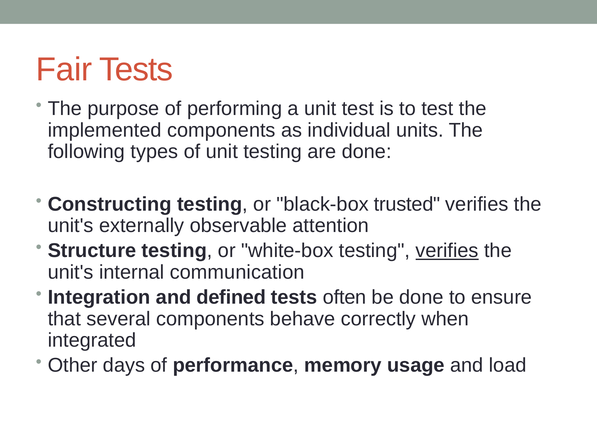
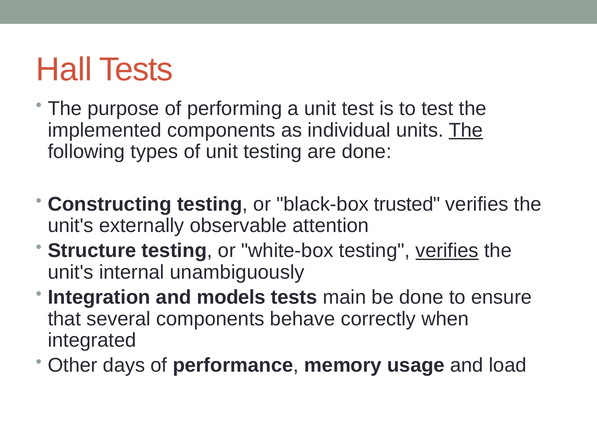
Fair: Fair -> Hall (64, 69)
The underline: none -> present (466, 130)
communication: communication -> unambiguously (237, 272)
defined: defined -> models (231, 297)
often: often -> main (345, 297)
